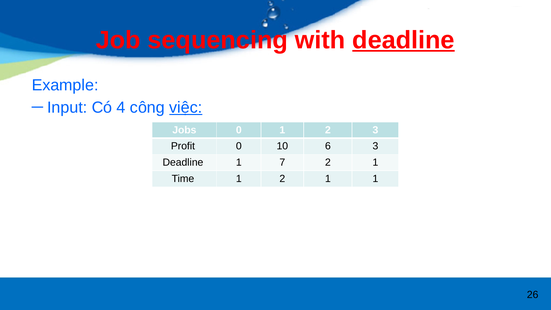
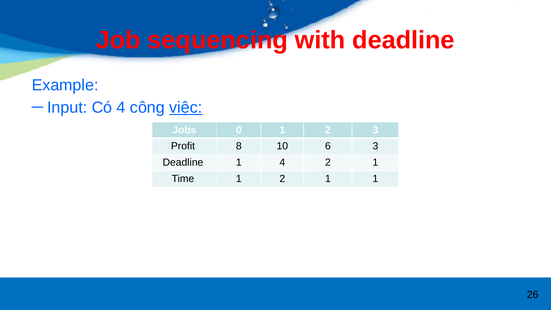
deadline underline: present -> none (403, 40)
Profit 0: 0 -> 8 (239, 146)
1 7: 7 -> 4 (282, 162)
